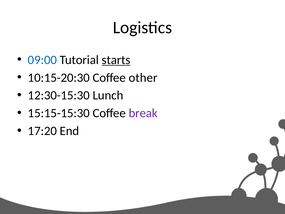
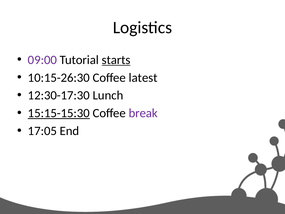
09:00 colour: blue -> purple (42, 60)
10:15-20:30: 10:15-20:30 -> 10:15-26:30 (59, 78)
other: other -> latest (143, 78)
12:30-15:30: 12:30-15:30 -> 12:30-17:30 (59, 95)
15:15-15:30 underline: none -> present (59, 113)
17:20: 17:20 -> 17:05 (42, 131)
